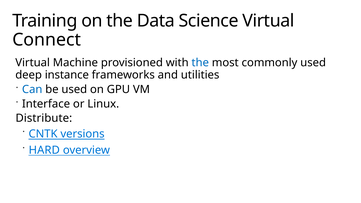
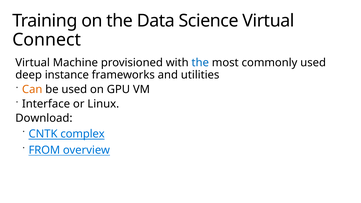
Can colour: blue -> orange (32, 89)
Distribute: Distribute -> Download (44, 118)
versions: versions -> complex (83, 134)
HARD: HARD -> FROM (44, 150)
